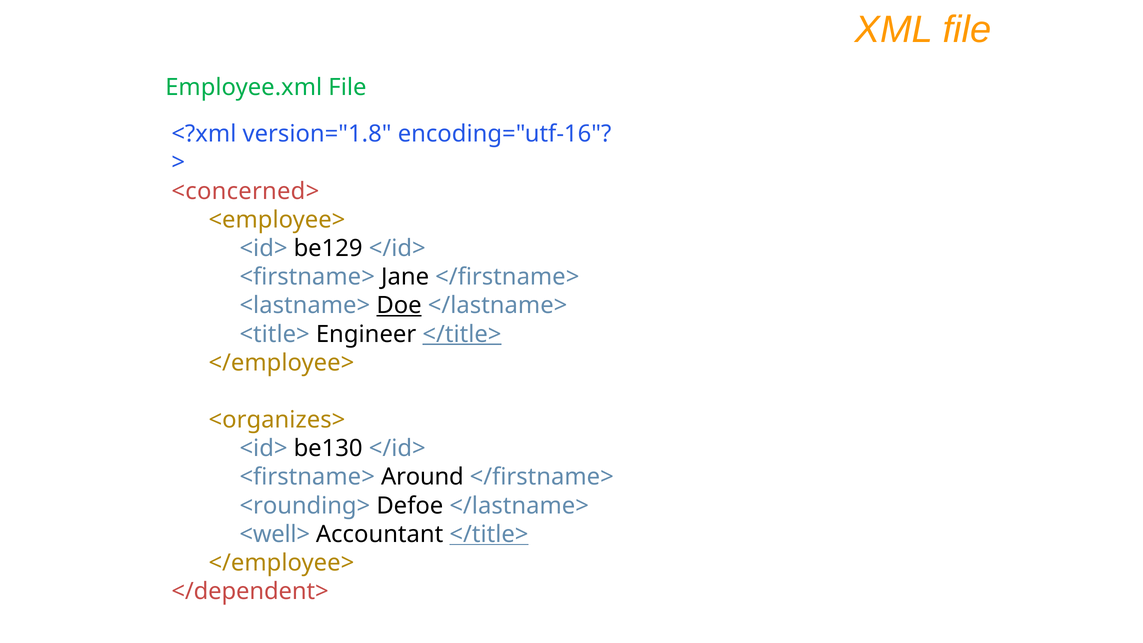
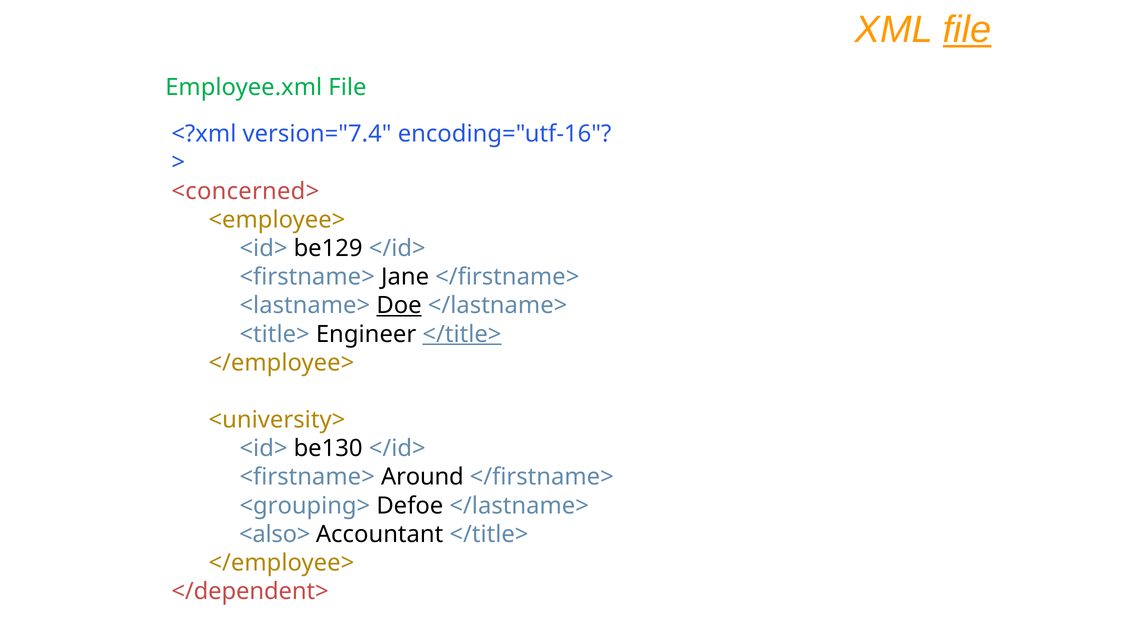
file underline: none -> present (967, 30)
version="1.8: version="1.8 -> version="7.4 (317, 134)
<organizes>: <organizes> -> <university> (277, 420)
<rounding>: <rounding> -> <grouping> (305, 506)
<well>: <well> -> <also> (275, 534)
</title> underline: present -> none (489, 534)
